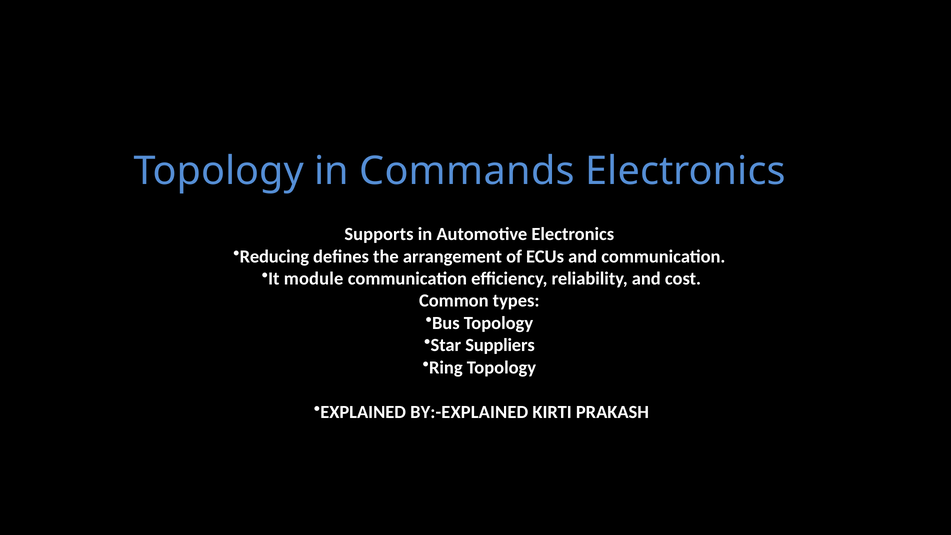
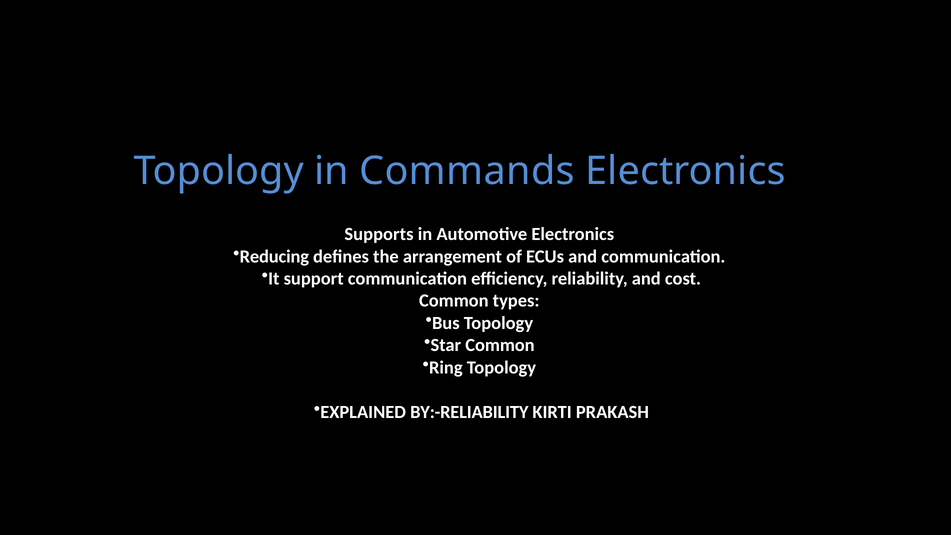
module: module -> support (314, 279)
Star Suppliers: Suppliers -> Common (500, 345)
BY:-EXPLAINED: BY:-EXPLAINED -> BY:-RELIABILITY (469, 412)
